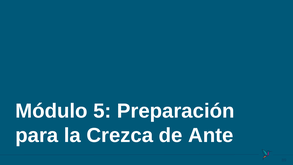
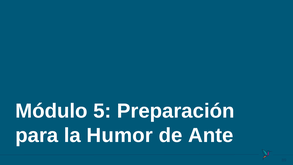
Crezca: Crezca -> Humor (120, 135)
